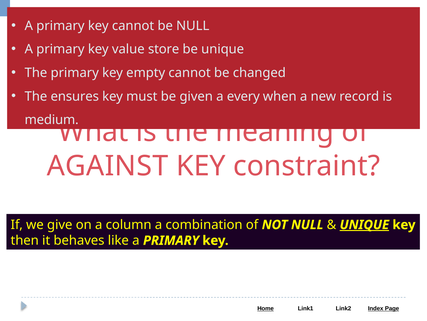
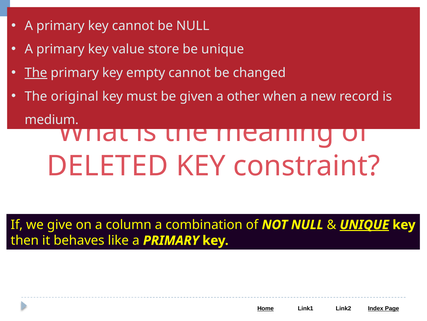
The underline: none -> present (36, 73)
ensures: ensures -> original (75, 96)
every: every -> other (243, 96)
AGAINST: AGAINST -> DELETED (108, 166)
